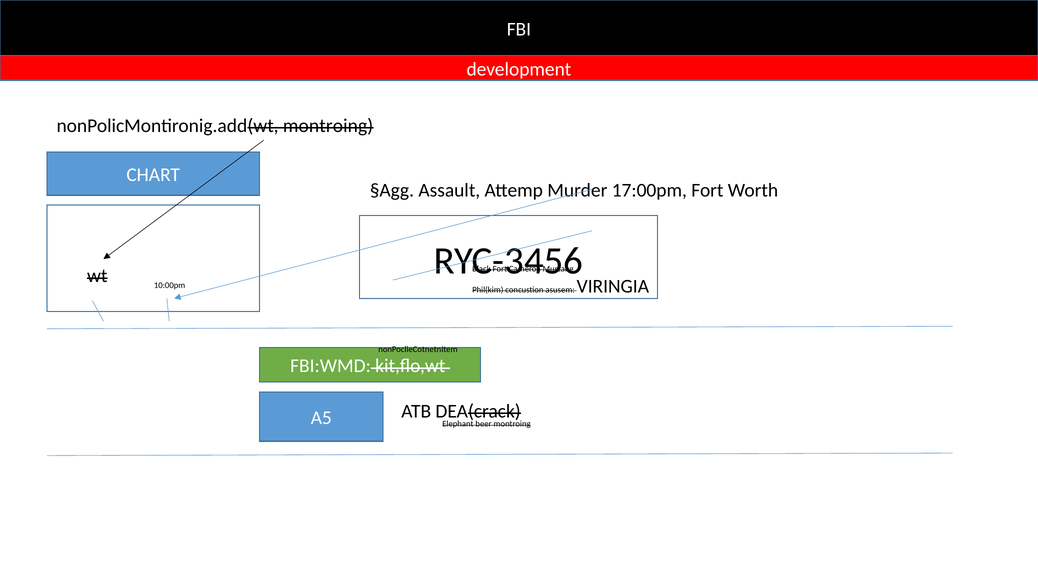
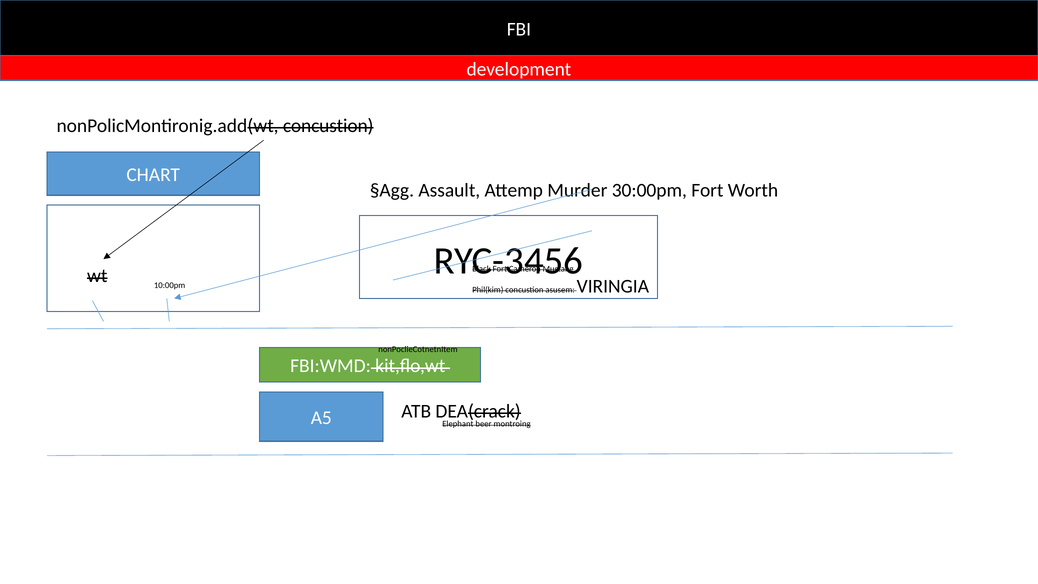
nonPolicMontironig.add(wt montroing: montroing -> concustion (328, 126)
17:00pm: 17:00pm -> 30:00pm (649, 190)
